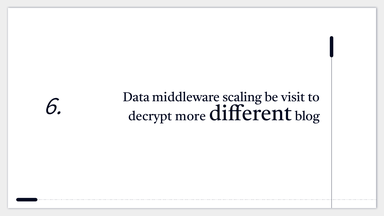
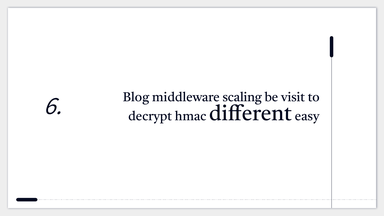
Data: Data -> Blog (136, 97)
more: more -> hmac (191, 116)
blog: blog -> easy (307, 116)
